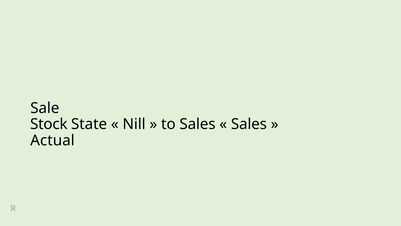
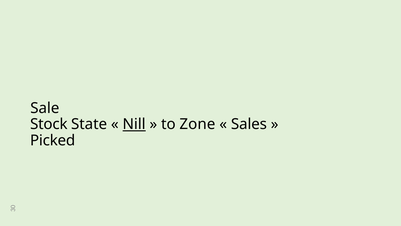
Nill underline: none -> present (134, 124)
to Sales: Sales -> Zone (197, 124)
Actual: Actual -> Picked (53, 140)
